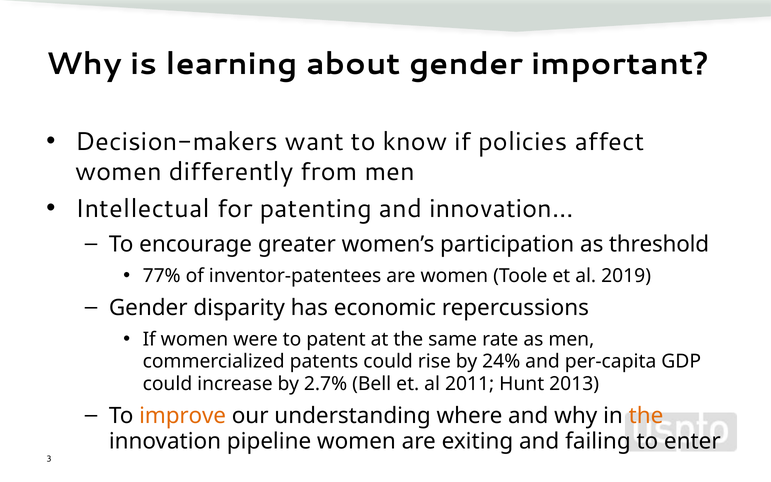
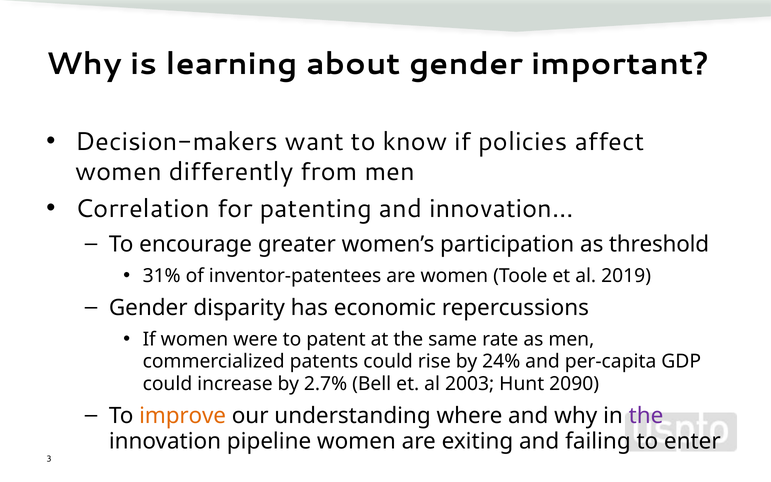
Intellectual: Intellectual -> Correlation (143, 209)
77%: 77% -> 31% (162, 276)
2011: 2011 -> 2003 (470, 384)
2013: 2013 -> 2090 (574, 384)
the colour: orange -> purple (646, 415)
